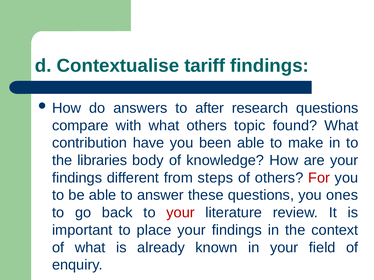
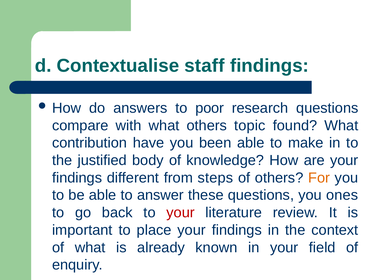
tariff: tariff -> staff (205, 66)
after: after -> poor (210, 108)
libraries: libraries -> justified (102, 161)
For colour: red -> orange (319, 178)
